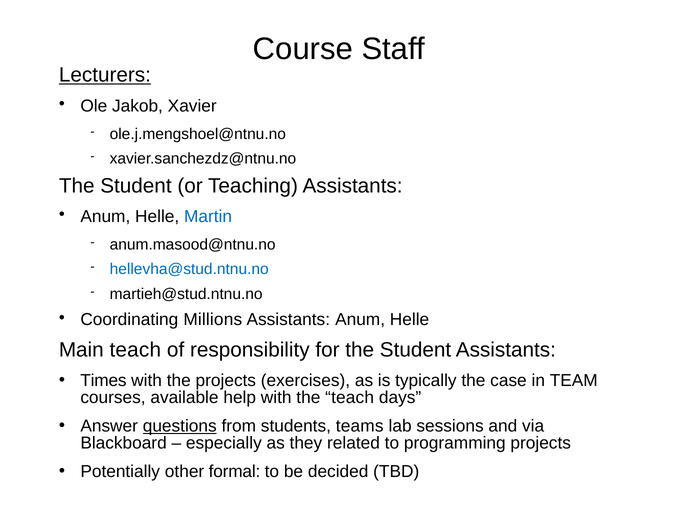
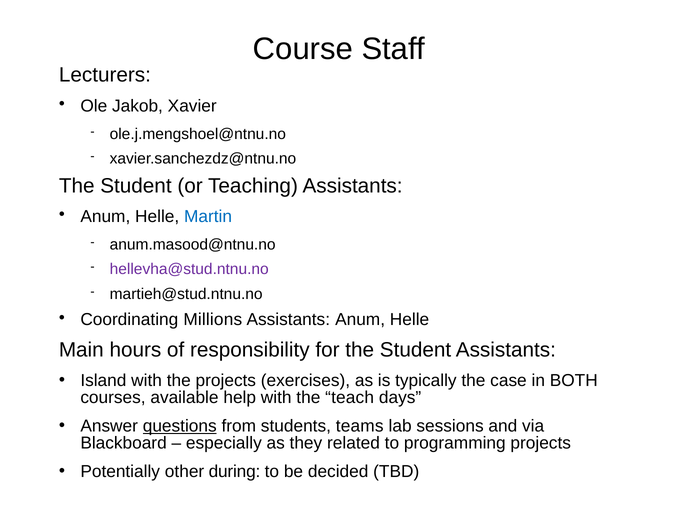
Lecturers underline: present -> none (105, 75)
hellevha@stud.ntnu.no colour: blue -> purple (189, 269)
Main teach: teach -> hours (135, 350)
Times: Times -> Island (103, 380)
TEAM: TEAM -> BOTH (574, 380)
formal: formal -> during (235, 471)
